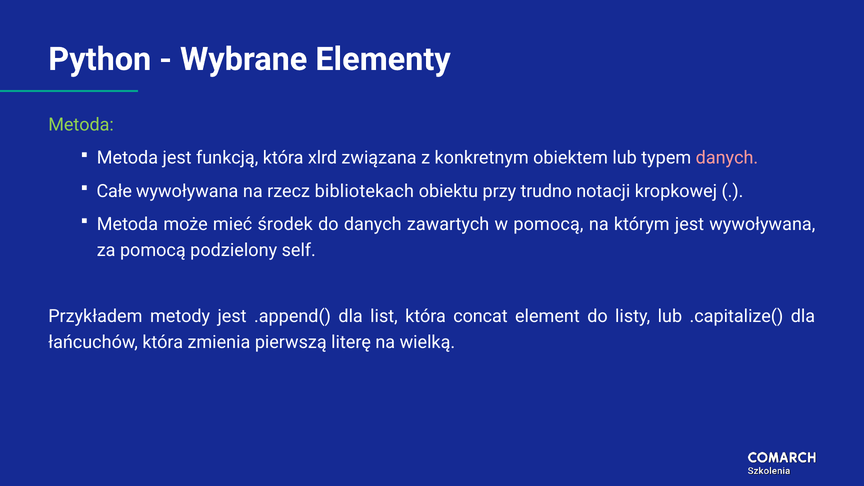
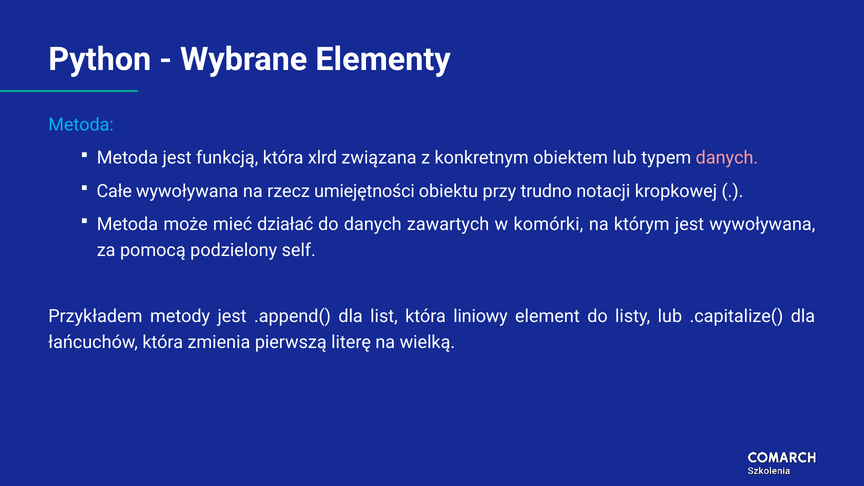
Metoda colour: light green -> light blue (81, 125)
bibliotekach: bibliotekach -> umiejętności (365, 191)
środek: środek -> działać (285, 224)
w pomocą: pomocą -> komórki (548, 224)
concat: concat -> liniowy (481, 316)
